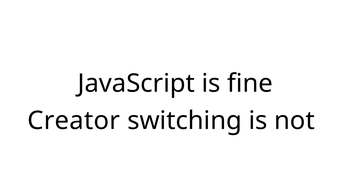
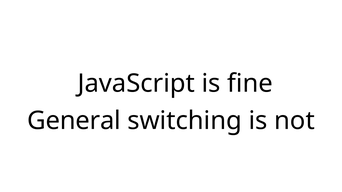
Creator: Creator -> General (74, 121)
